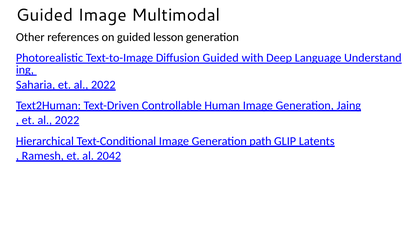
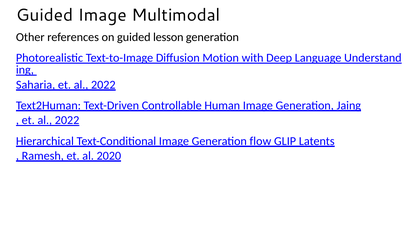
Diffusion Guided: Guided -> Motion (221, 58)
path: path -> flow (260, 141)
2042: 2042 -> 2020 (109, 156)
